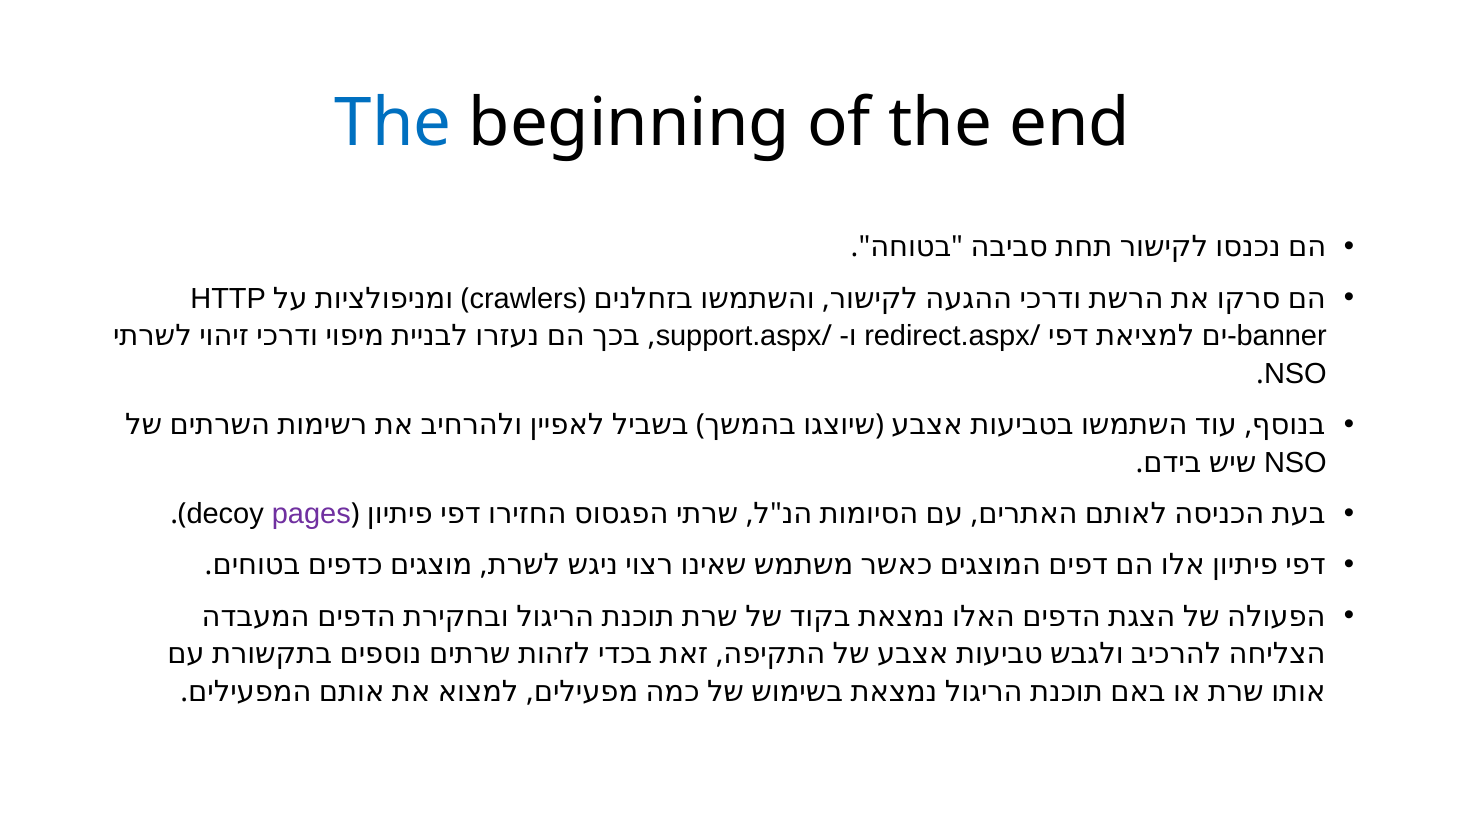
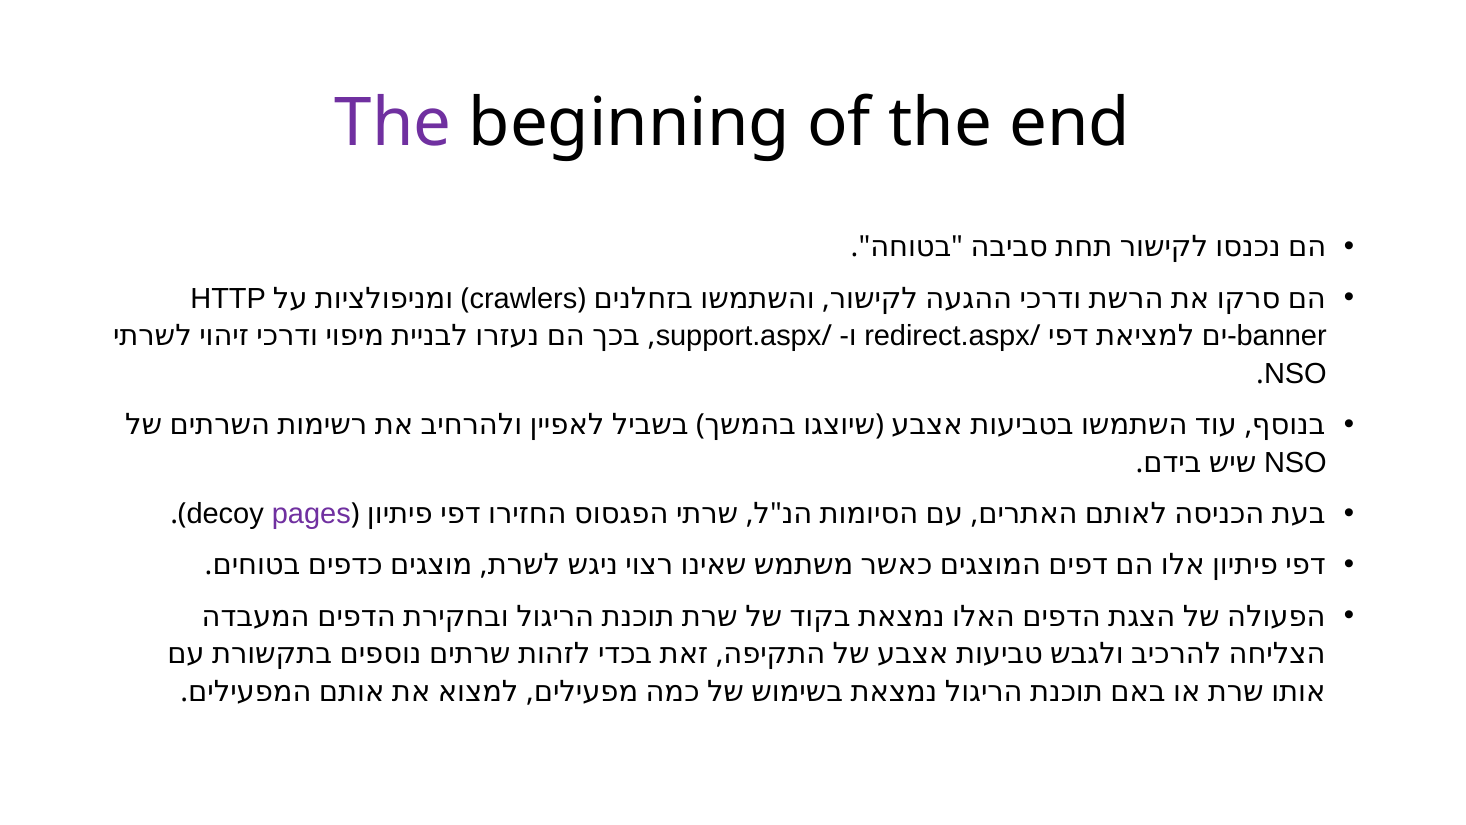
The colour: blue -> purple (393, 123)
